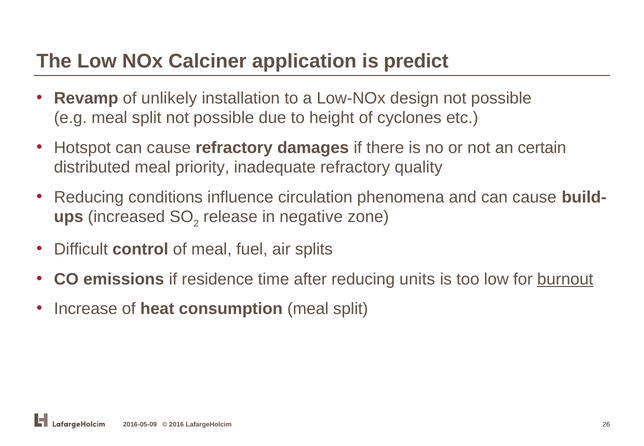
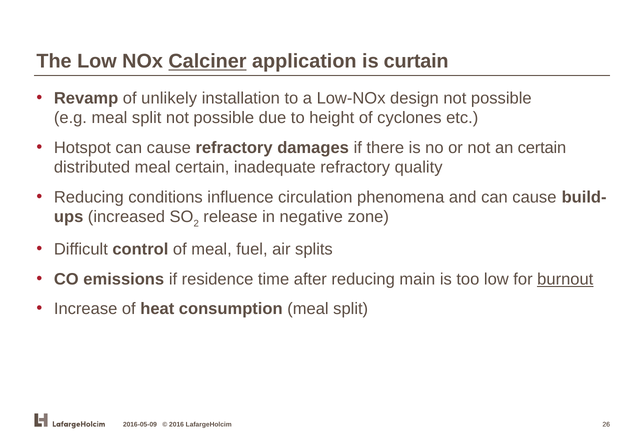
Calciner underline: none -> present (208, 61)
predict: predict -> curtain (416, 61)
meal priority: priority -> certain (202, 167)
units: units -> main (417, 279)
